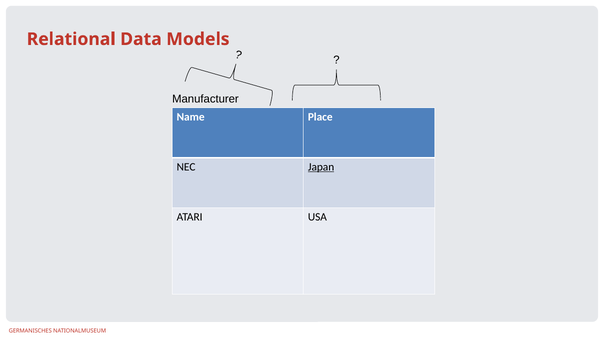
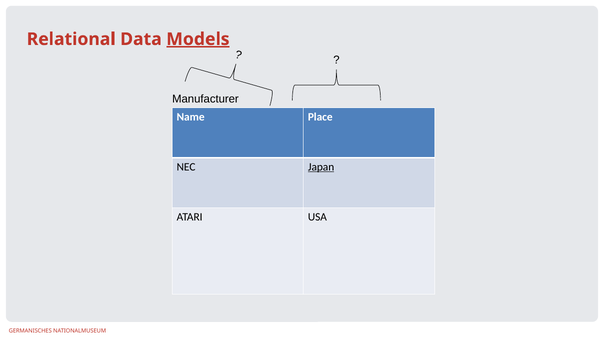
Models underline: none -> present (198, 39)
